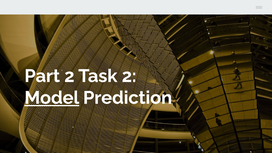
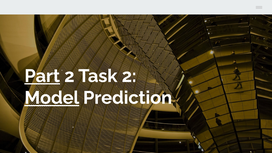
Part underline: none -> present (42, 76)
